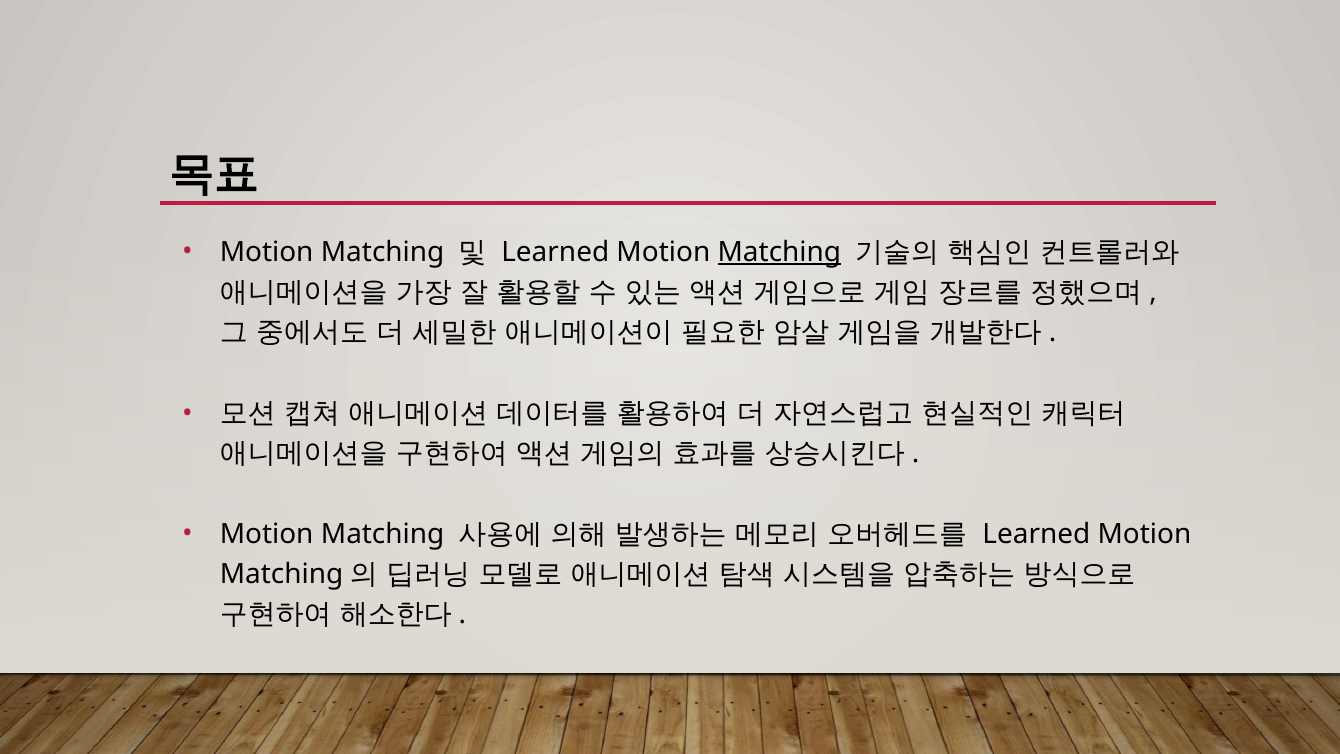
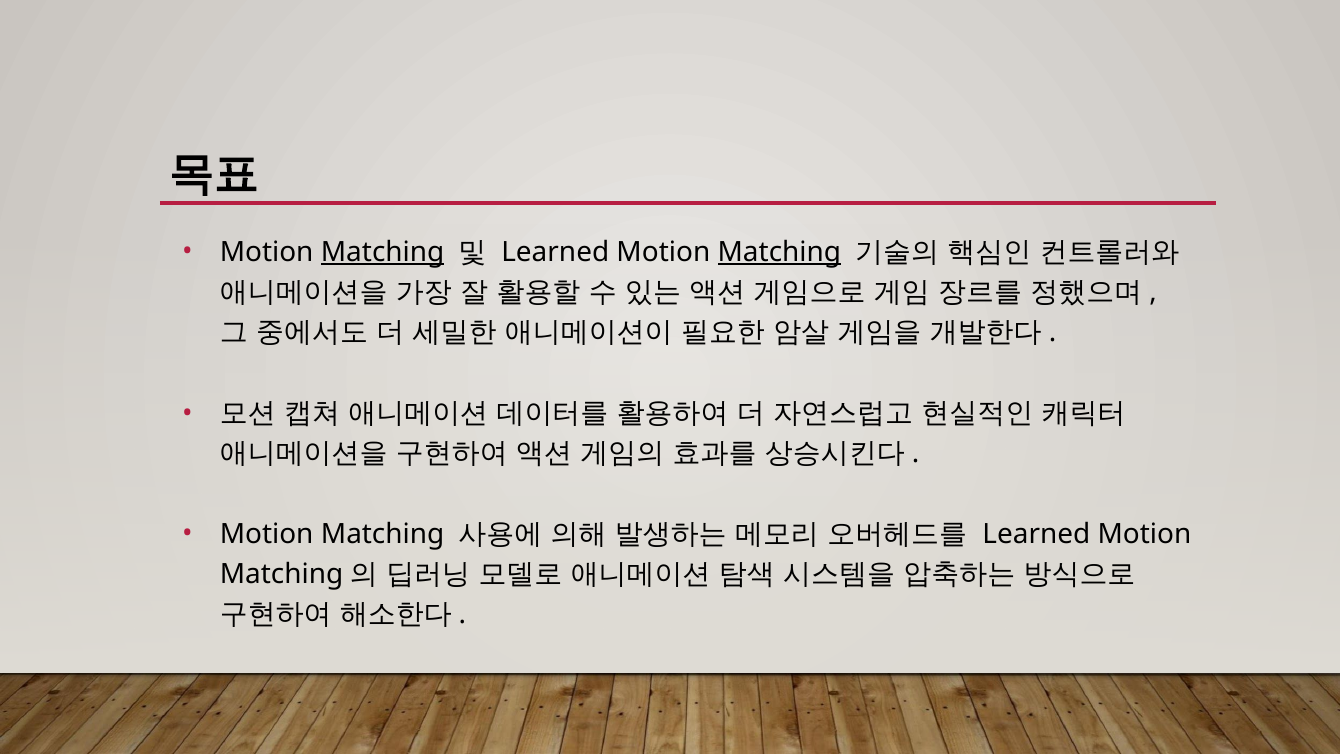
Matching underline: none -> present (383, 252)
